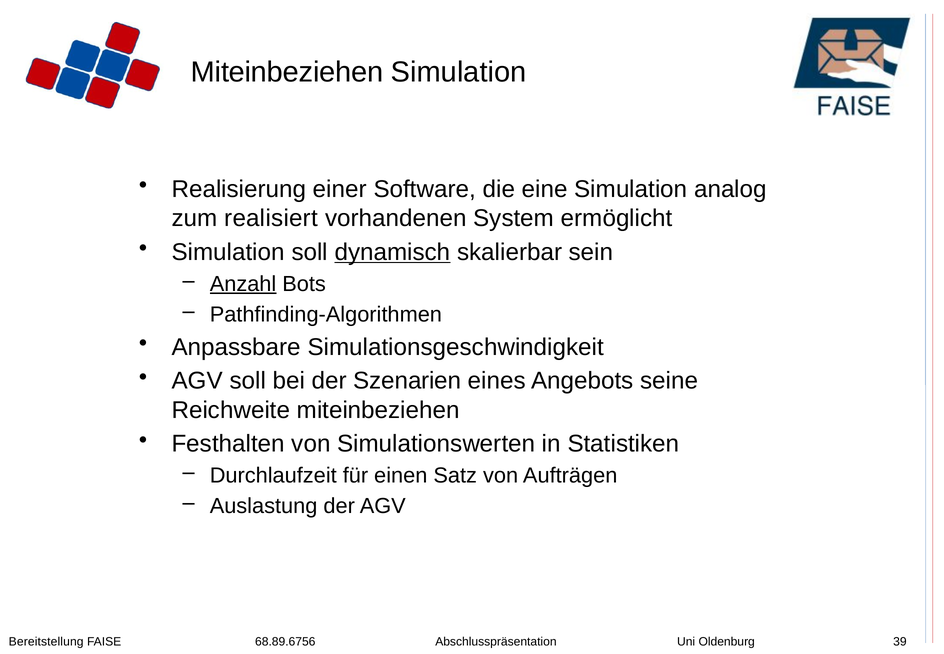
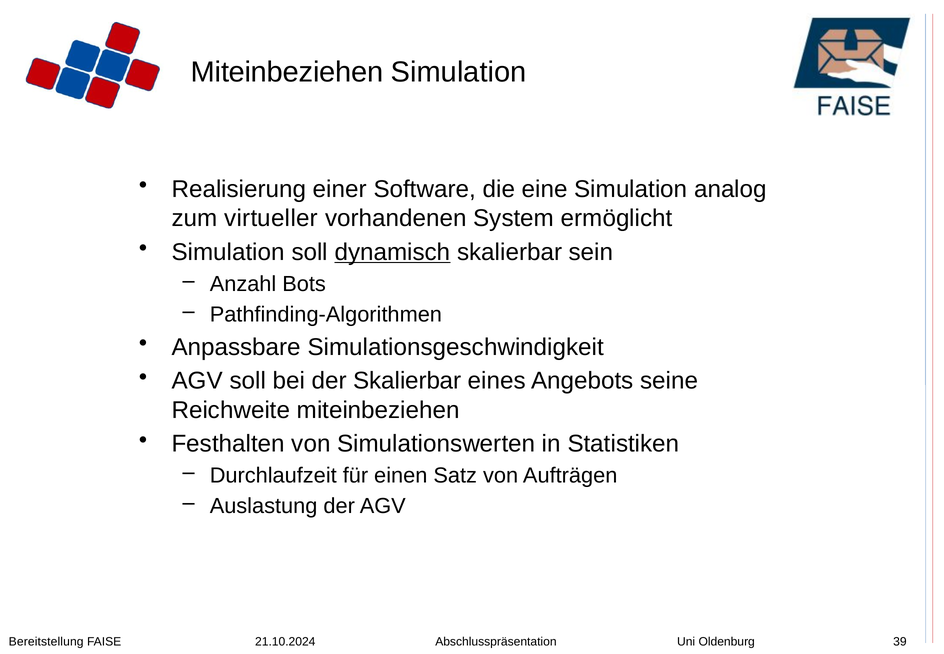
realisiert: realisiert -> virtueller (271, 218)
Anzahl underline: present -> none (243, 284)
der Szenarien: Szenarien -> Skalierbar (407, 381)
68.89.6756: 68.89.6756 -> 21.10.2024 (285, 641)
